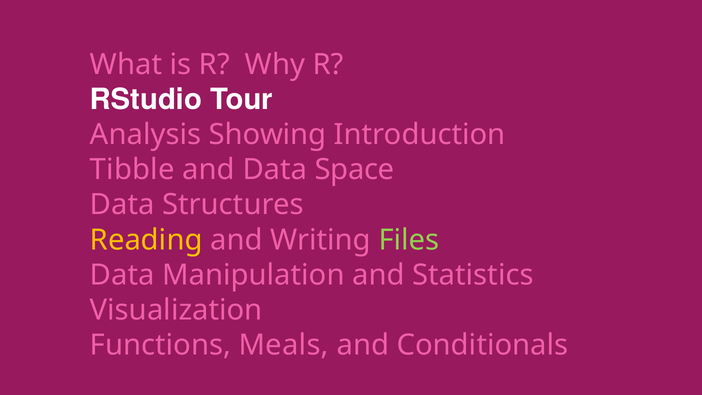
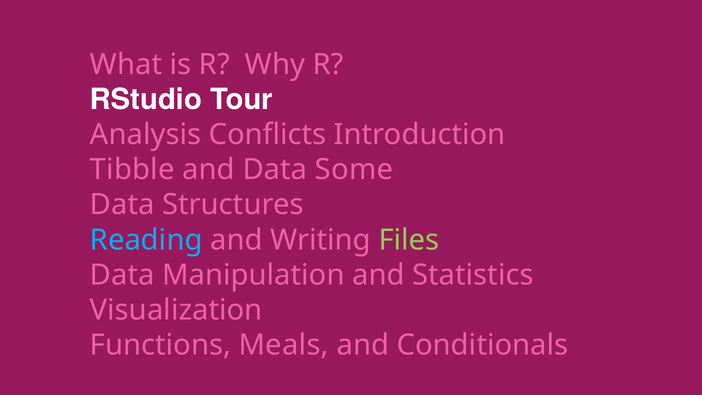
Showing: Showing -> Conflicts (267, 135)
Space: Space -> Some (354, 170)
Reading colour: yellow -> light blue (146, 240)
